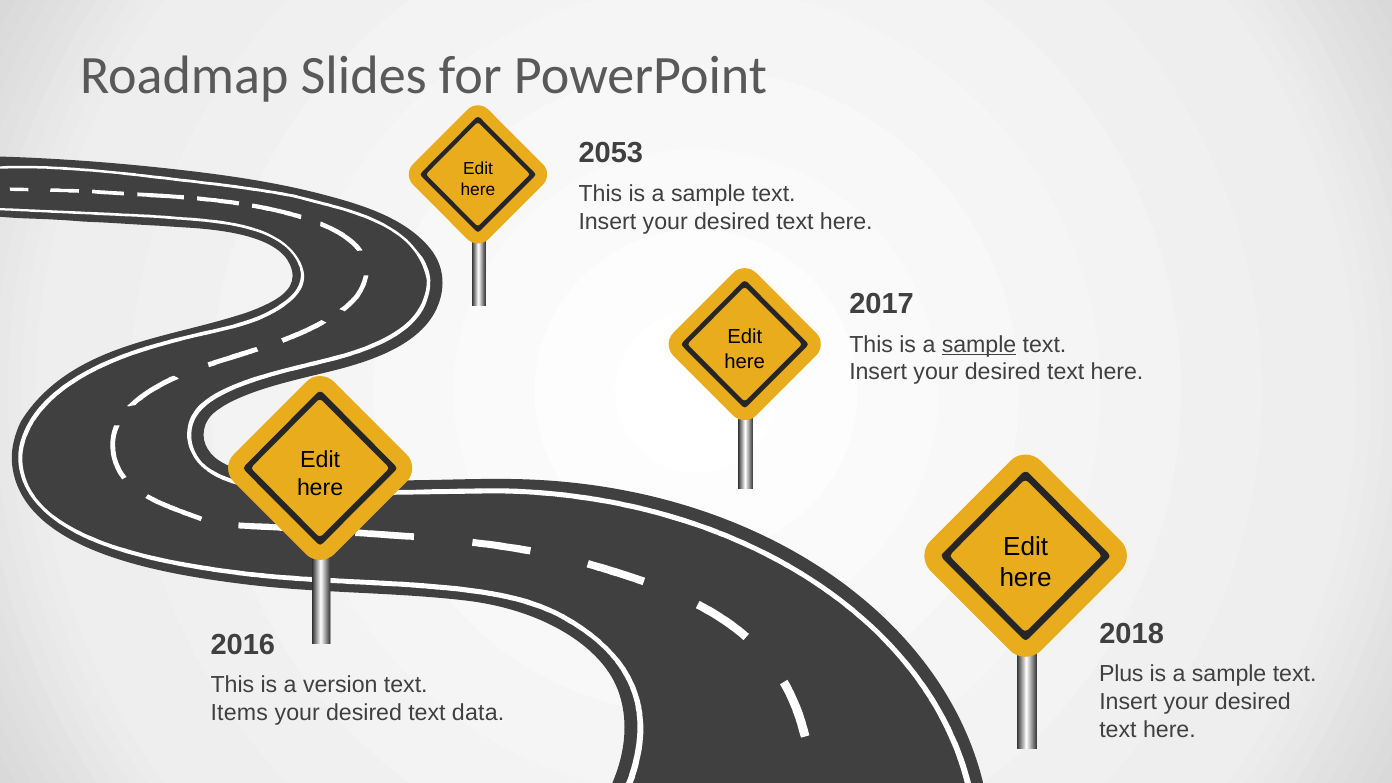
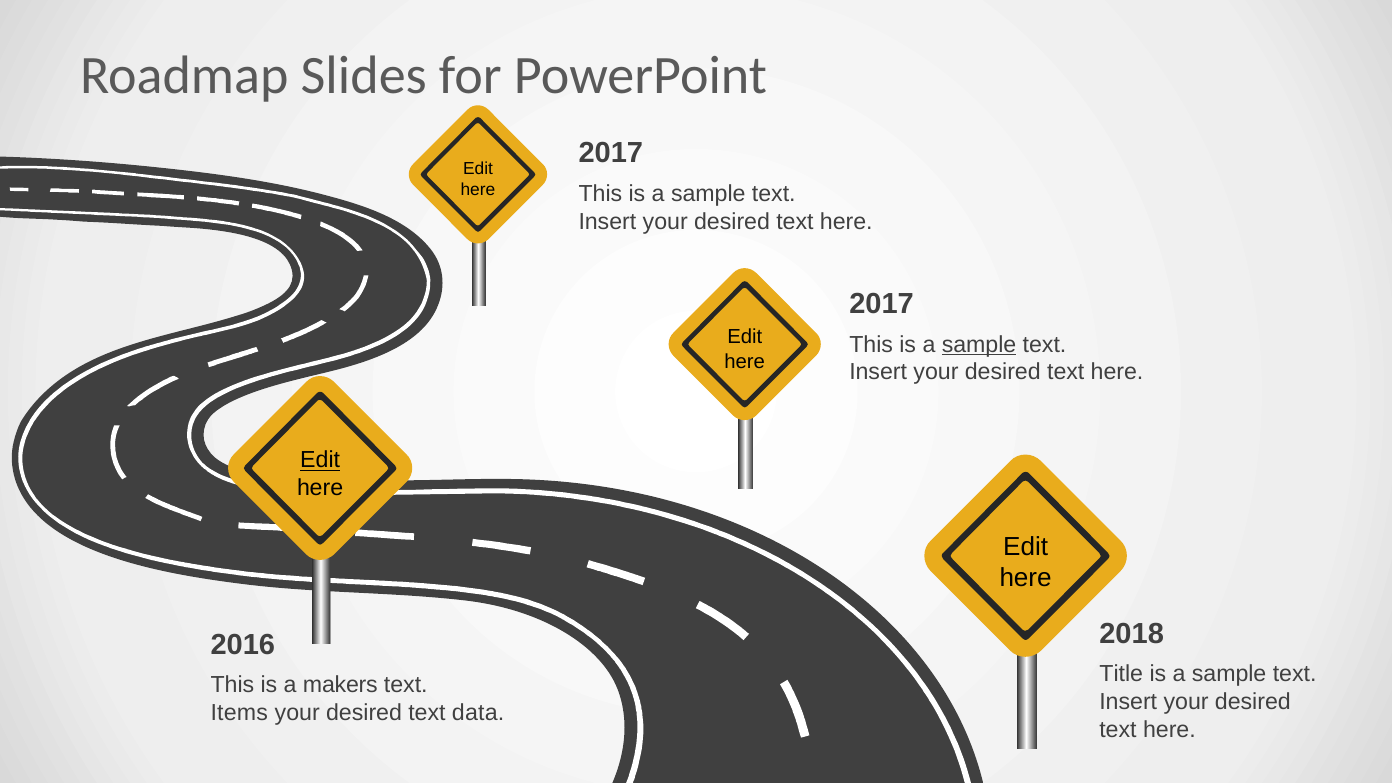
2053: 2053 -> 2017 (611, 153)
Edit underline: none -> present (320, 460)
Plus: Plus -> Title (1121, 674)
version: version -> makers (340, 685)
